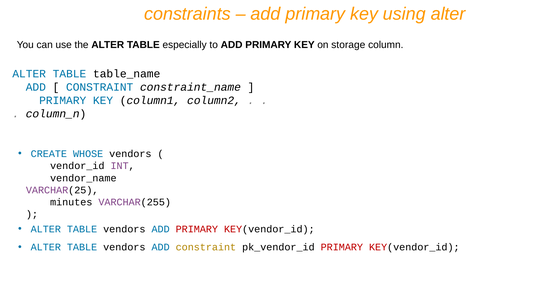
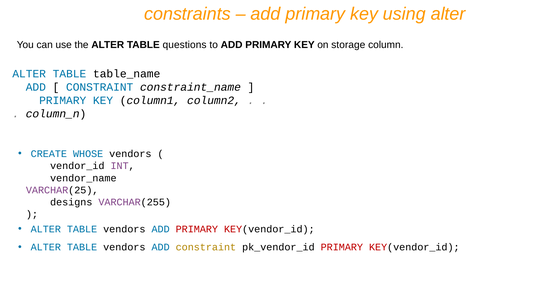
especially: especially -> questions (185, 45)
minutes: minutes -> designs (71, 202)
